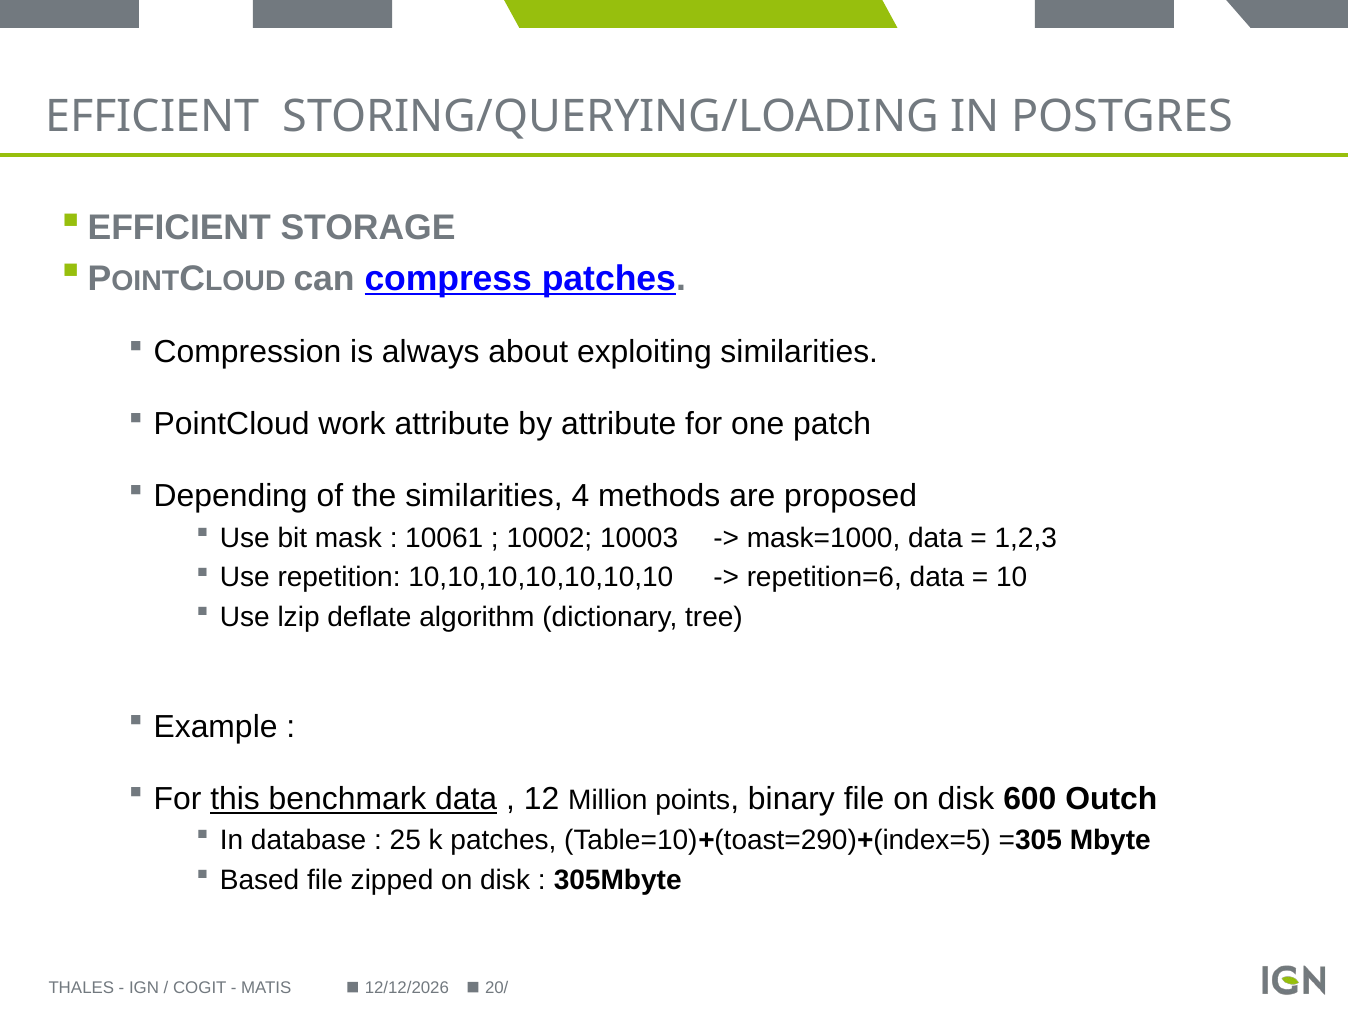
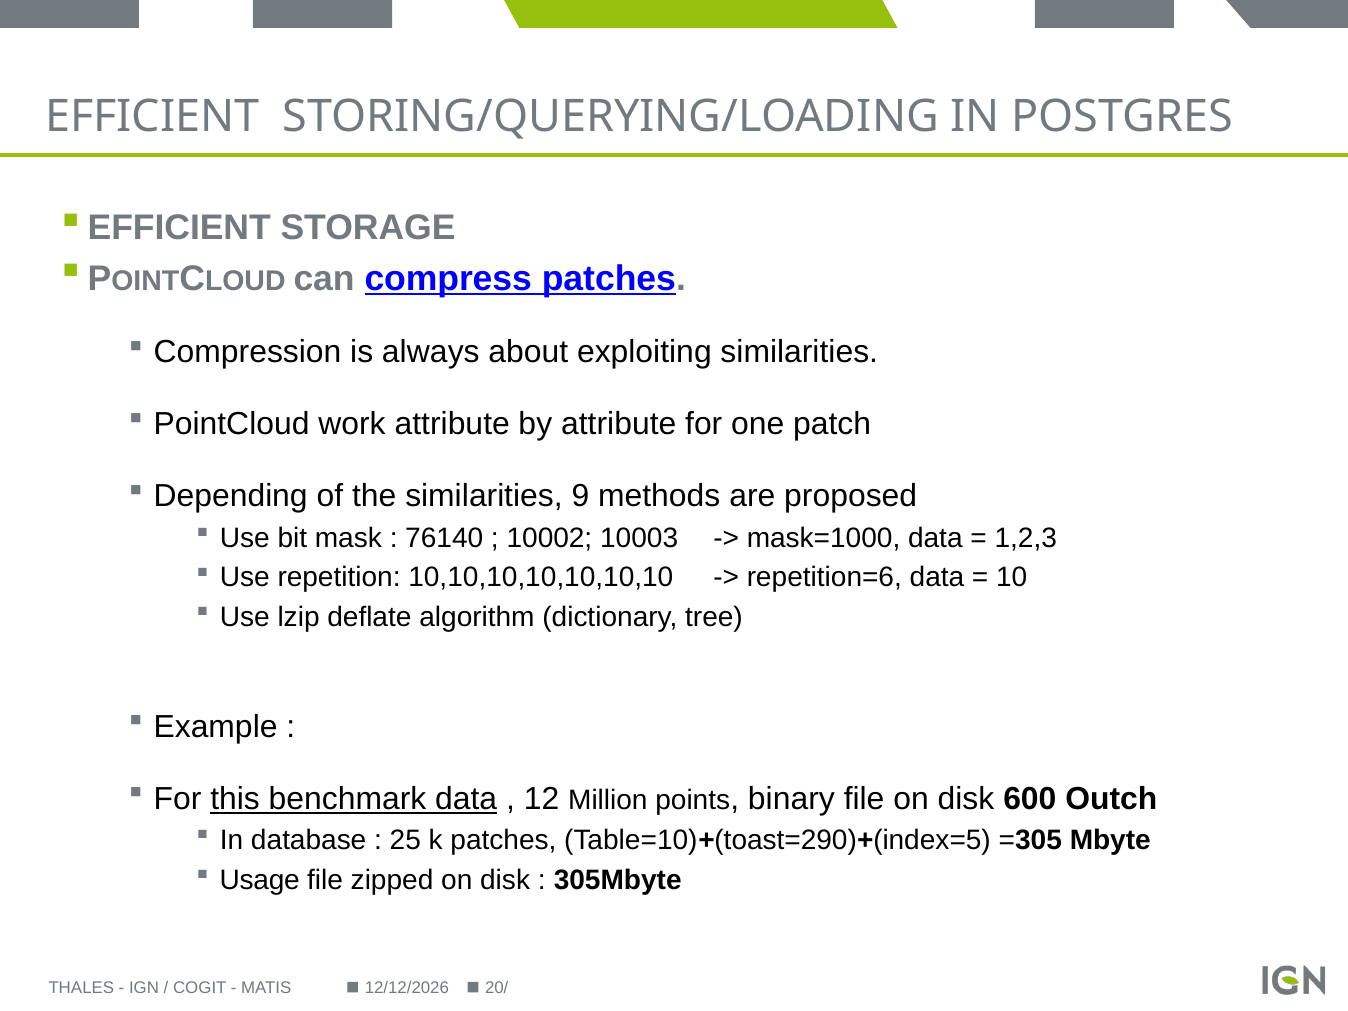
4: 4 -> 9 (580, 496)
10061: 10061 -> 76140 (444, 538)
Based: Based -> Usage (260, 880)
